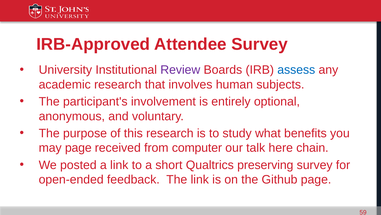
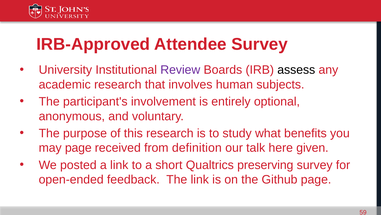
assess colour: blue -> black (296, 70)
computer: computer -> definition (197, 147)
chain: chain -> given (312, 147)
